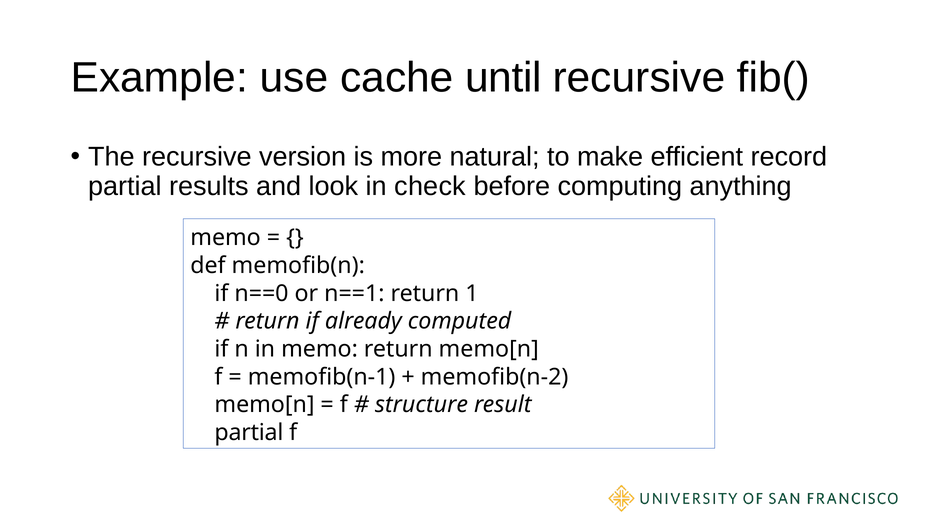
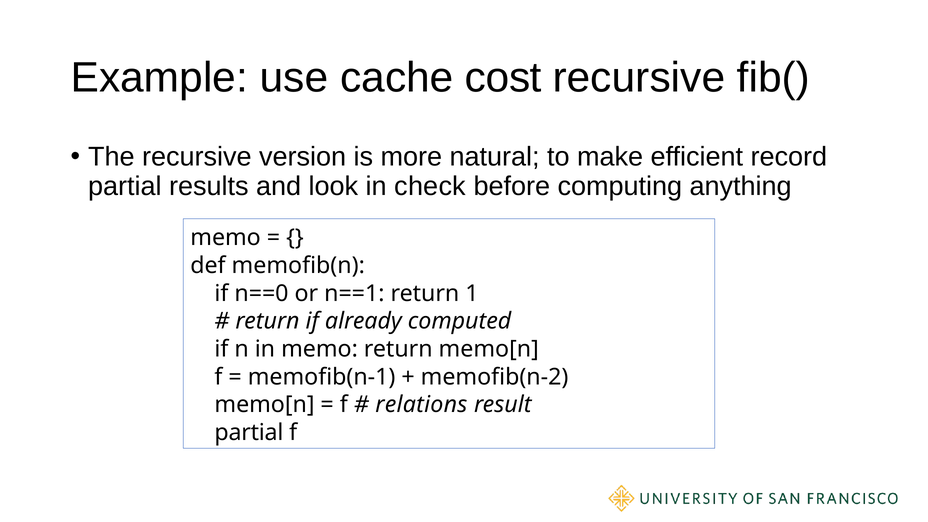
until: until -> cost (503, 78)
structure: structure -> relations (421, 405)
